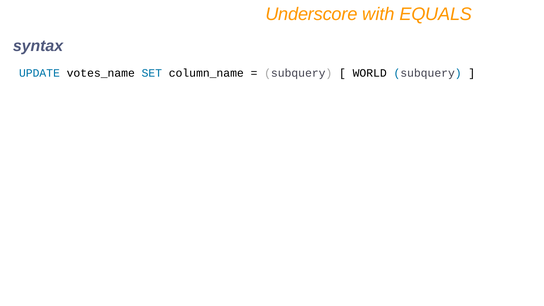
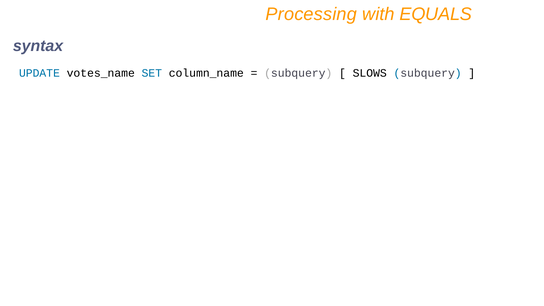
Underscore: Underscore -> Processing (311, 14)
WORLD: WORLD -> SLOWS (370, 73)
